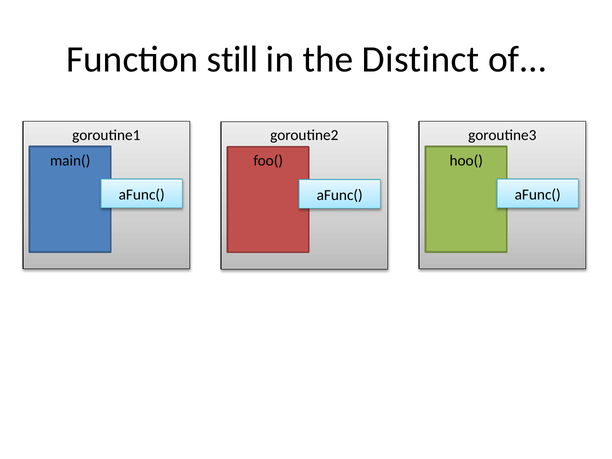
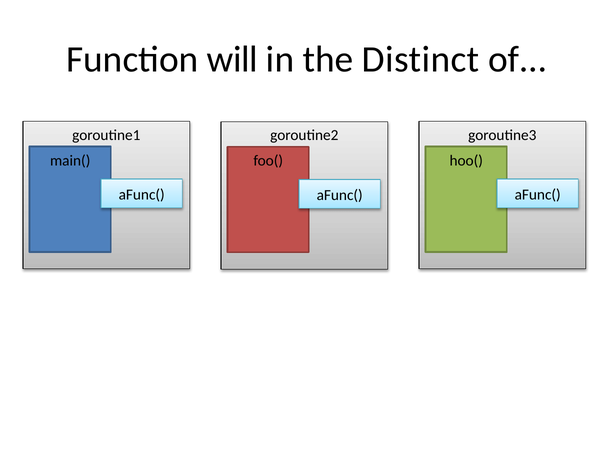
still: still -> will (232, 59)
